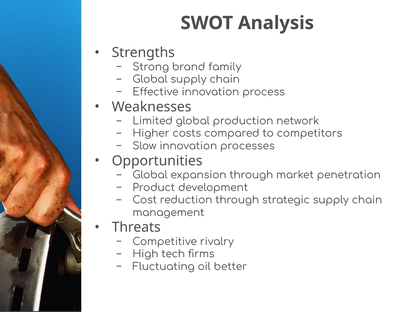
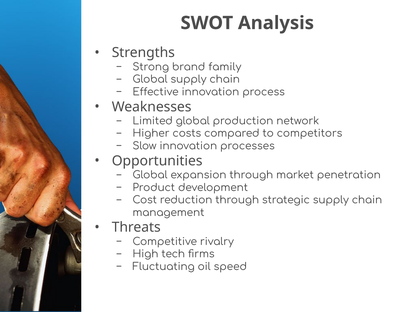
better: better -> speed (230, 267)
